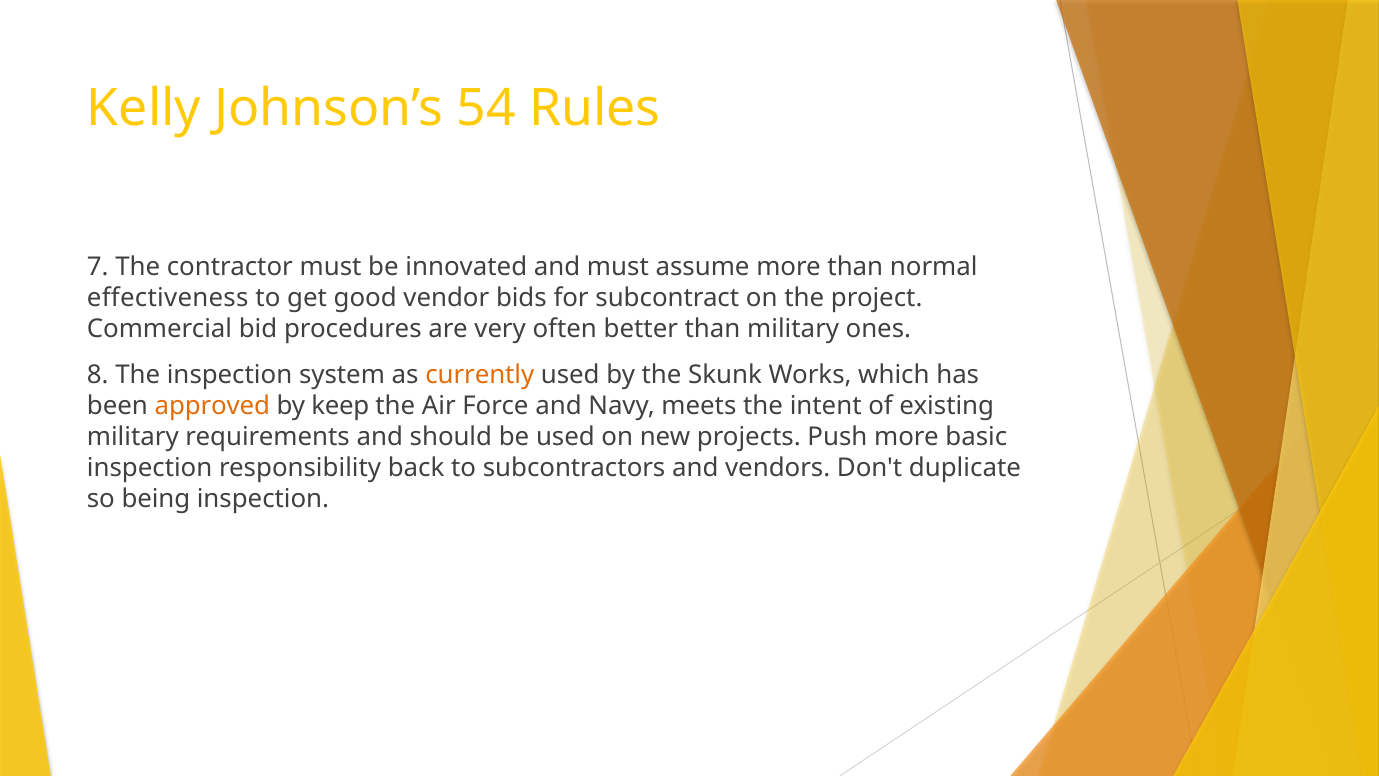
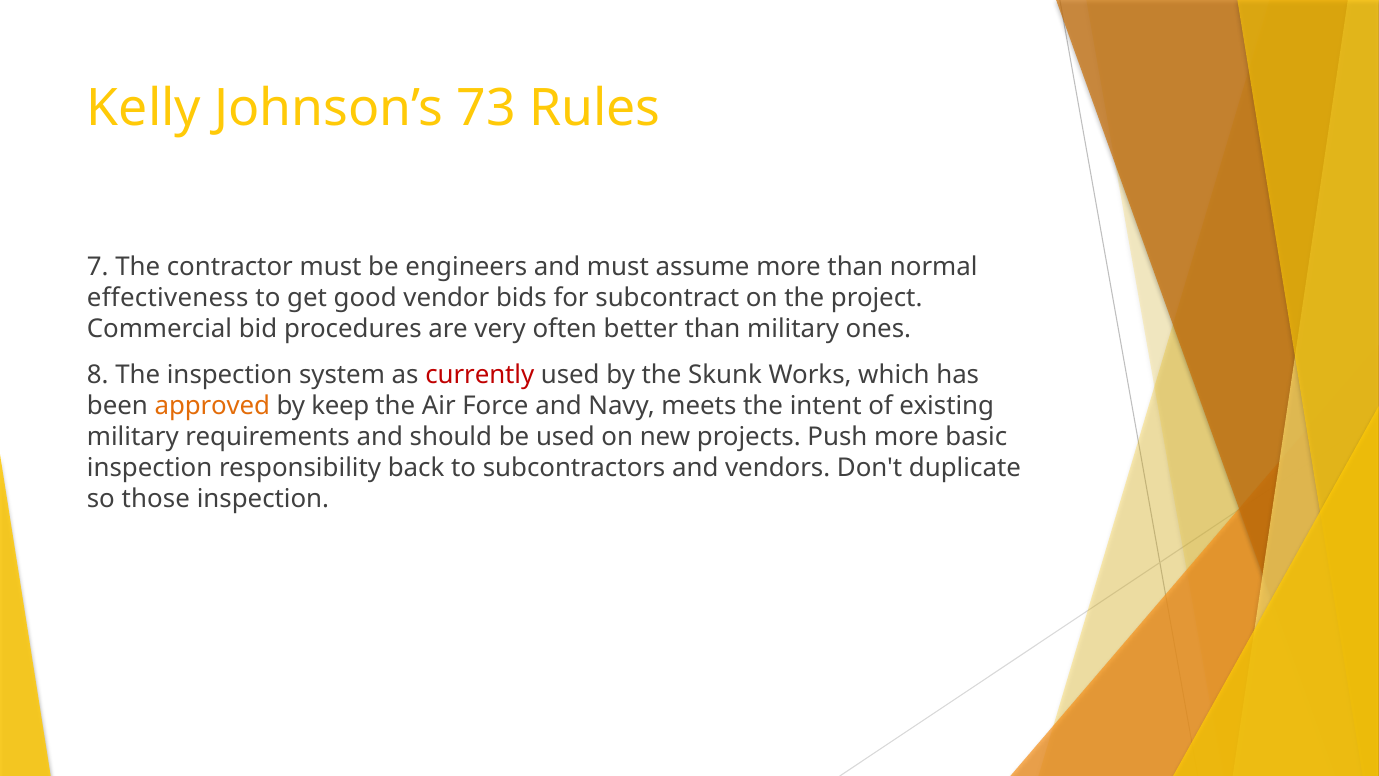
54: 54 -> 73 (486, 109)
innovated: innovated -> engineers (466, 267)
currently colour: orange -> red (480, 374)
being: being -> those (156, 498)
